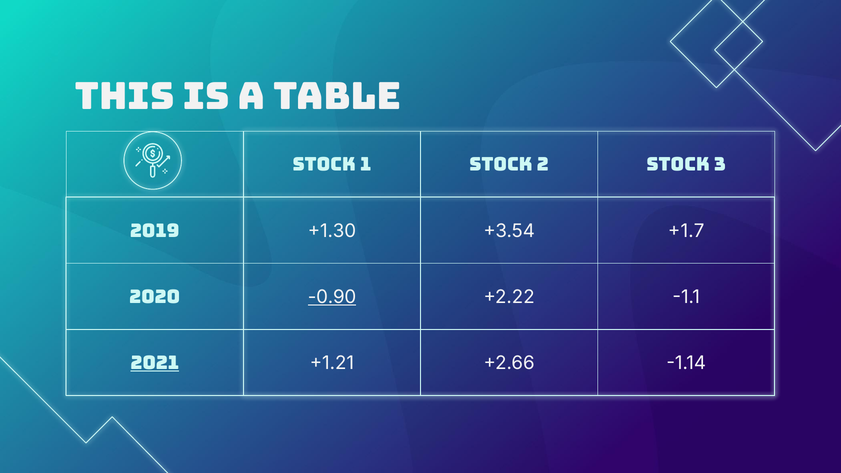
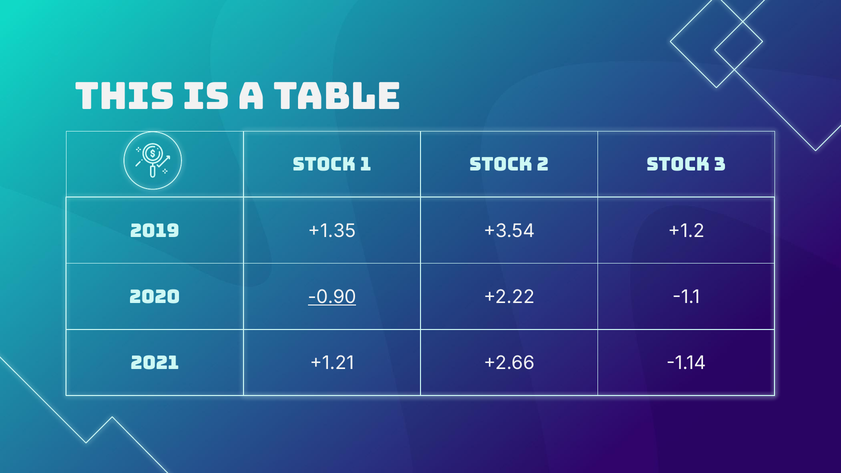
+1.30: +1.30 -> +1.35 (332, 231)
+1.7: +1.7 -> +1.2 (686, 231)
2021 underline: present -> none (155, 363)
